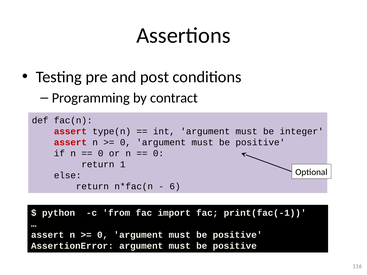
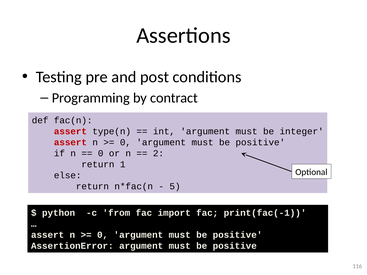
0: 0 -> 2 (158, 154)
6: 6 -> 5 (175, 187)
